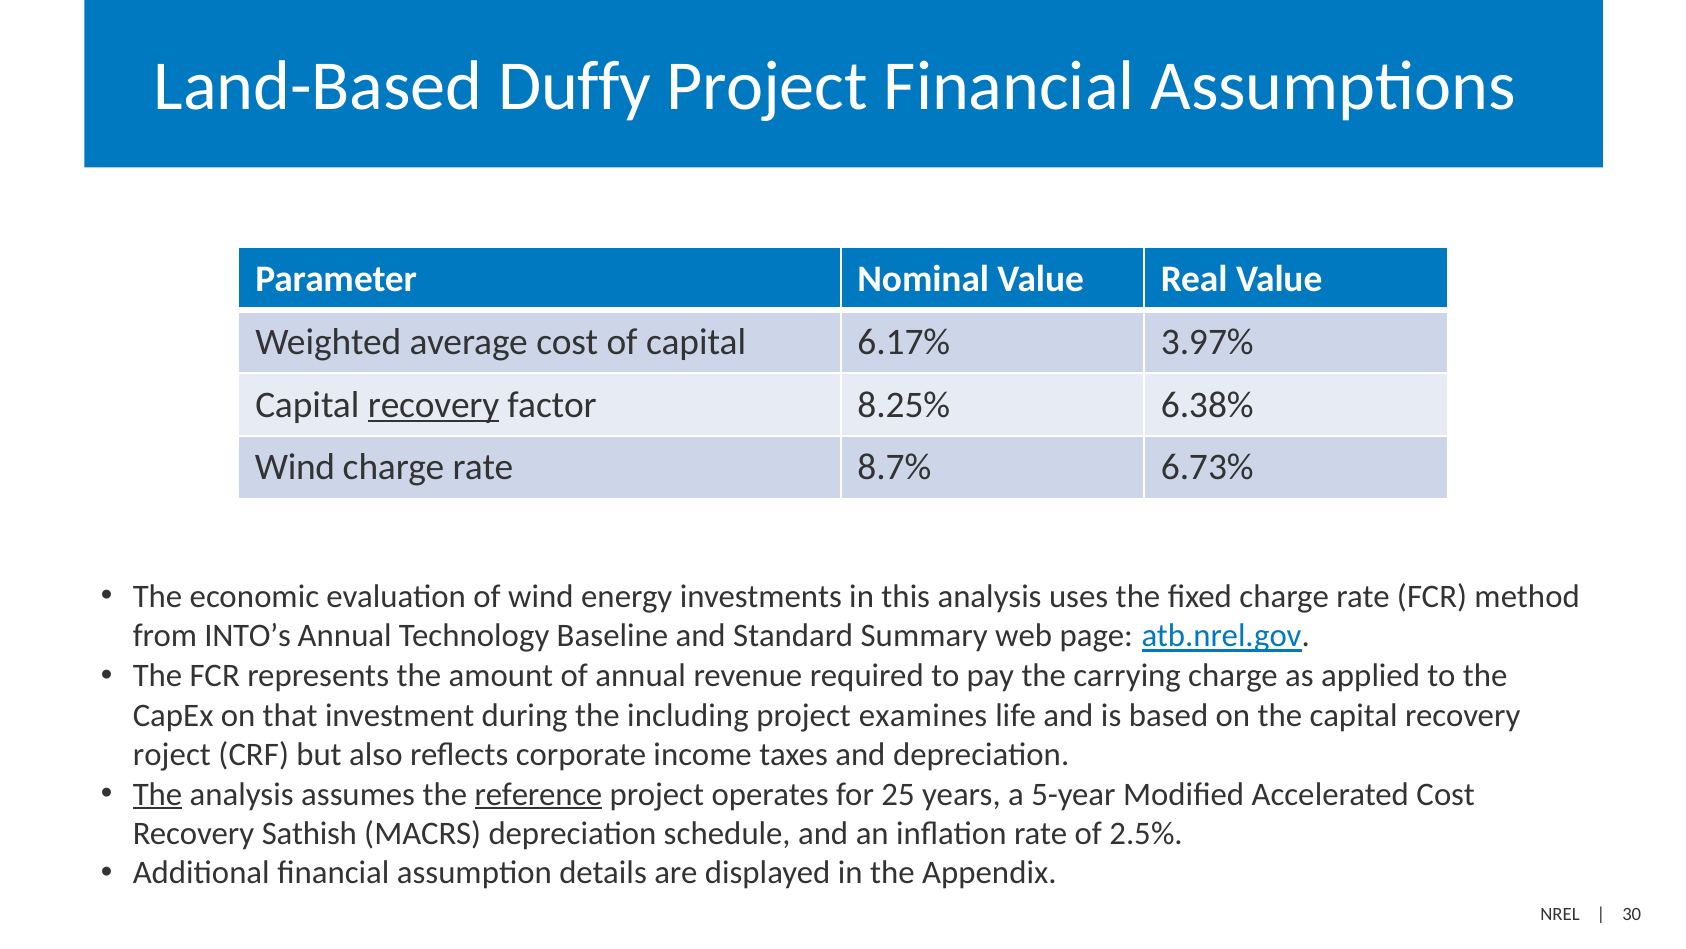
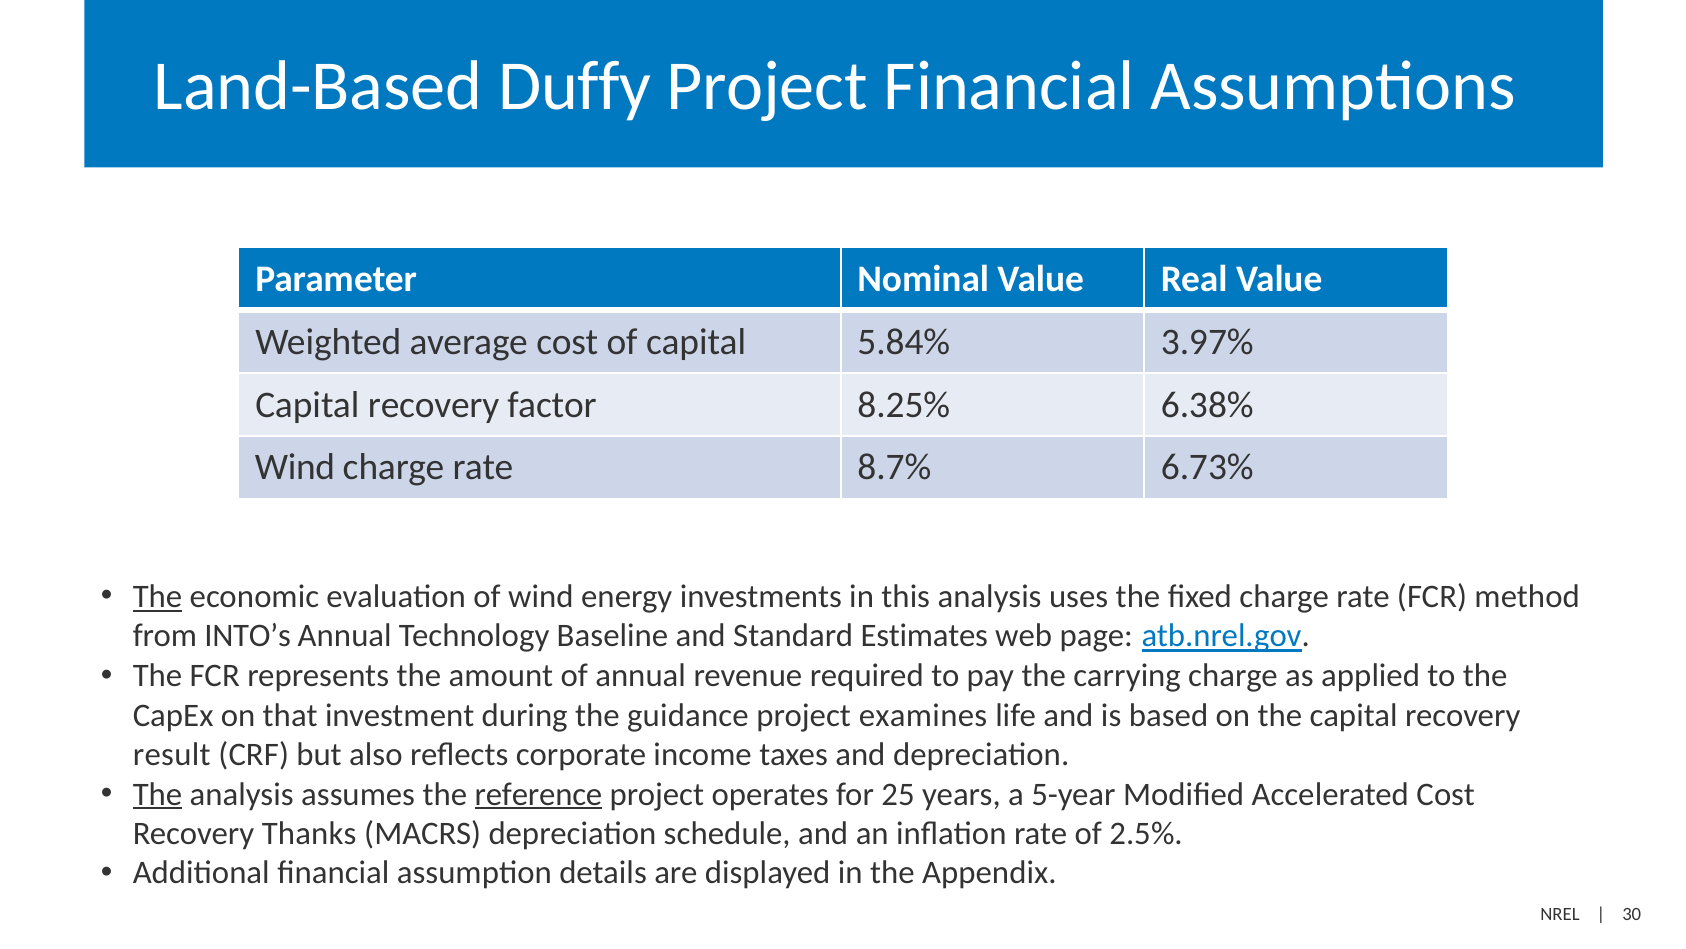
6.17%: 6.17% -> 5.84% (904, 342)
recovery underline: present -> none (434, 405)
The underline: none -> present (157, 596)
Summary: Summary -> Estimates (924, 636)
including: including -> guidance (688, 715)
roject: roject -> result (172, 754)
Sathish: Sathish -> Thanks (309, 833)
